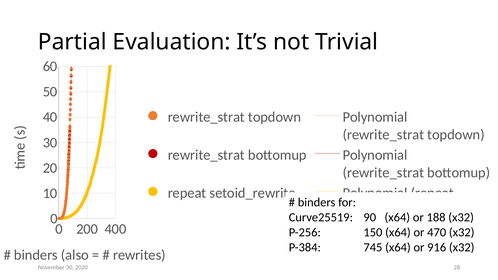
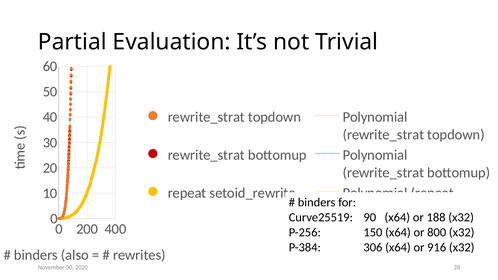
470: 470 -> 800 (437, 232)
745: 745 -> 306 (373, 247)
